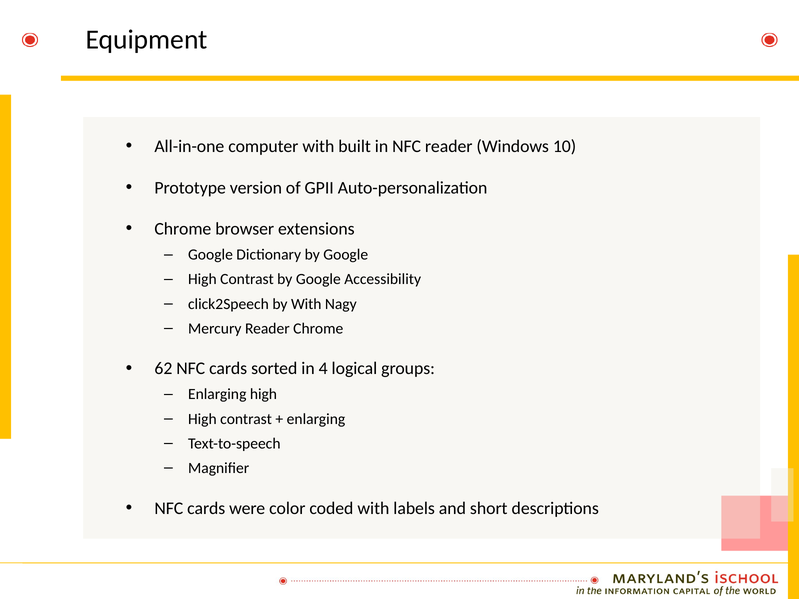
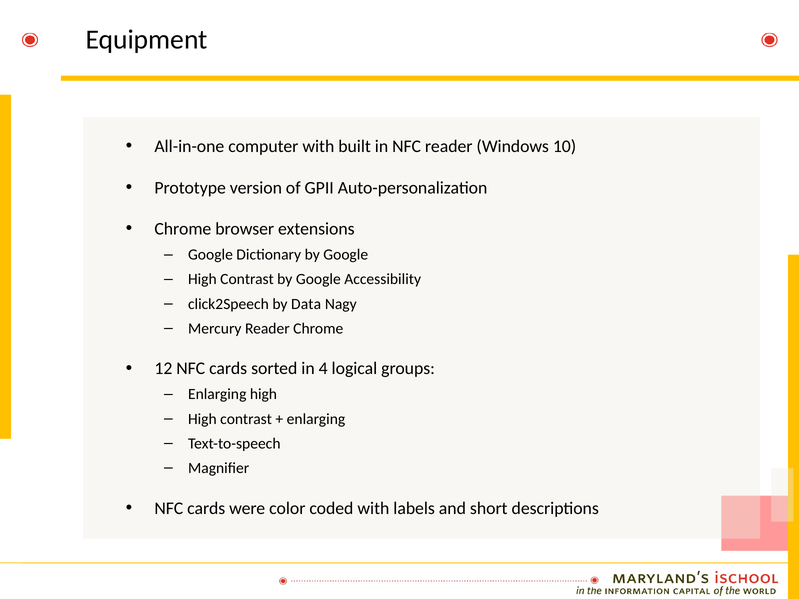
by With: With -> Data (306, 304)
62: 62 -> 12 (163, 369)
